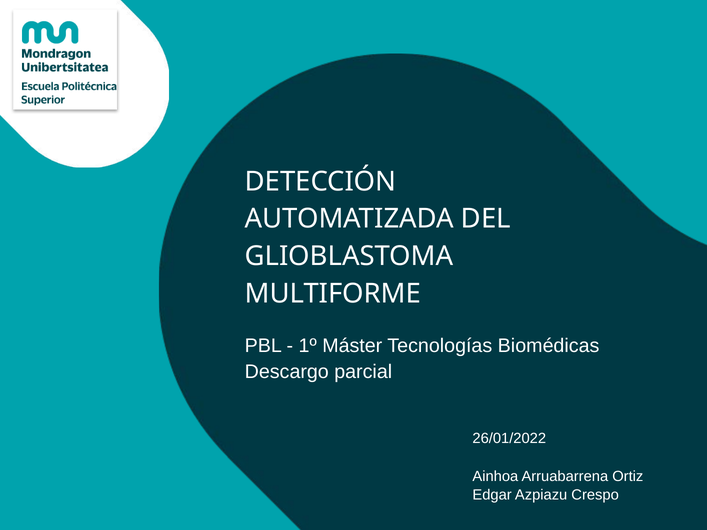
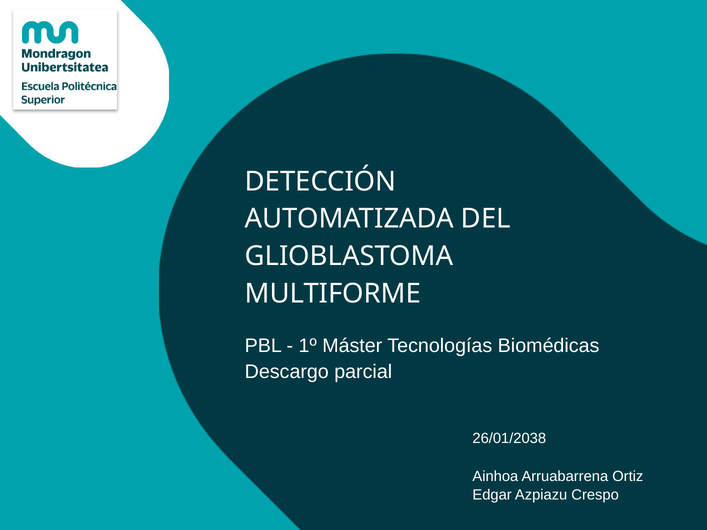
26/01/2022: 26/01/2022 -> 26/01/2038 (509, 439)
